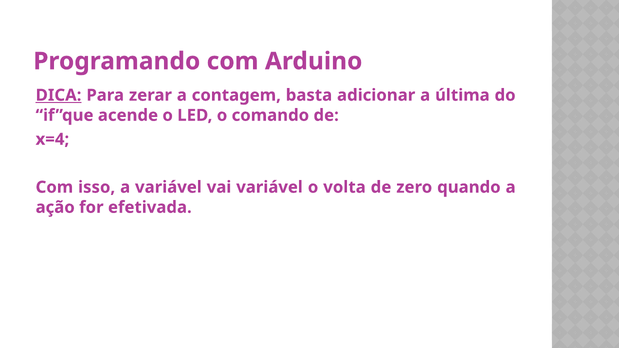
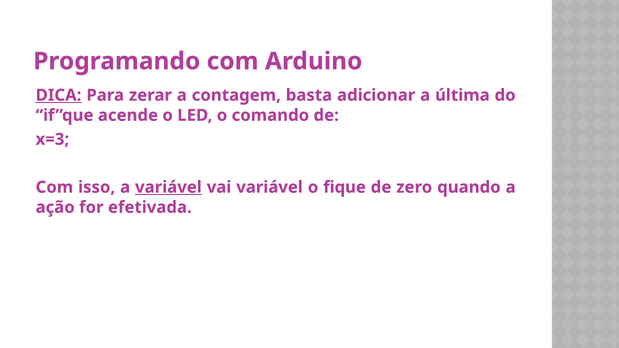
x=4: x=4 -> x=3 (52, 139)
variável underline: none -> present (168, 187)
volta: volta -> fique (345, 187)
